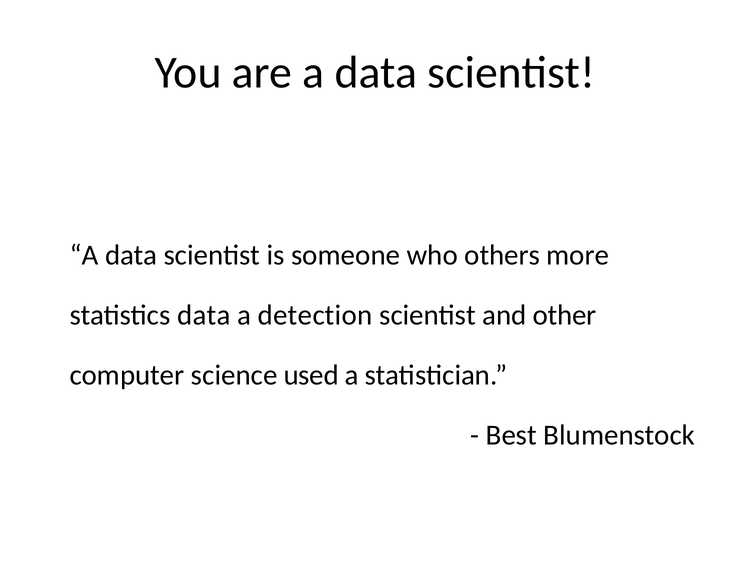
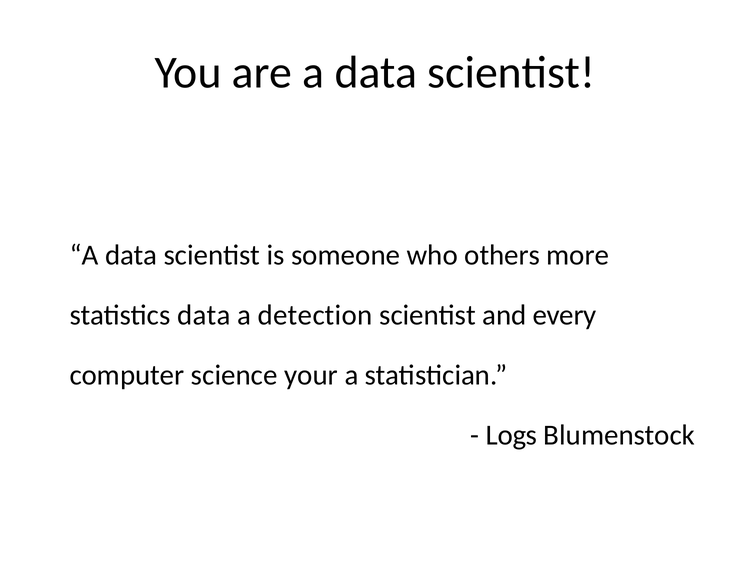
other: other -> every (564, 315)
used: used -> your (311, 375)
Best: Best -> Logs (512, 435)
